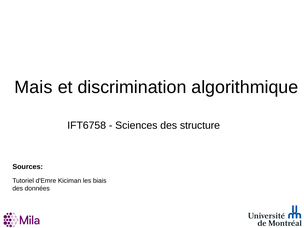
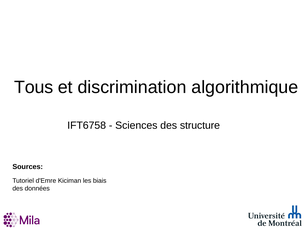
Mais: Mais -> Tous (34, 87)
